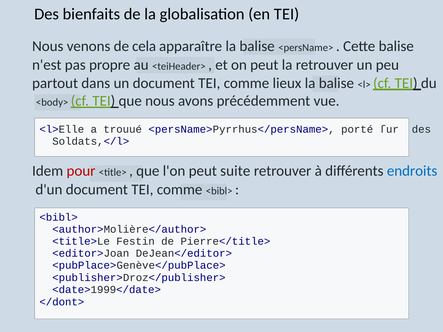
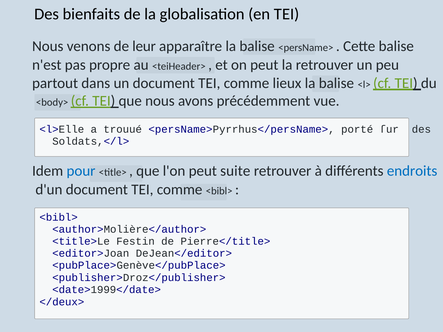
cela: cela -> leur (144, 46)
pour colour: red -> blue (81, 171)
</dont>: </dont> -> </deux> (62, 302)
